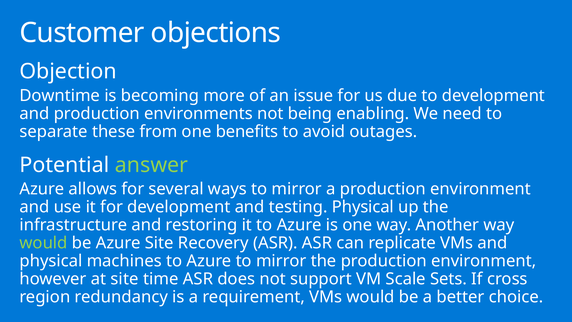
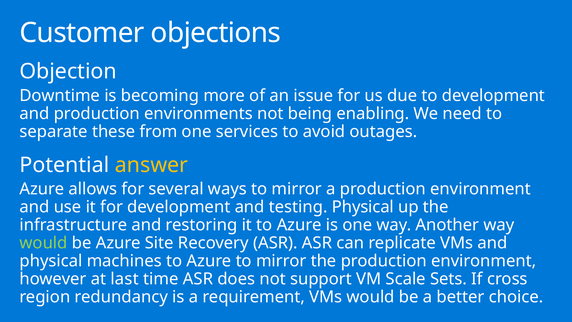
benefits: benefits -> services (247, 132)
answer colour: light green -> yellow (152, 165)
at site: site -> last (125, 279)
